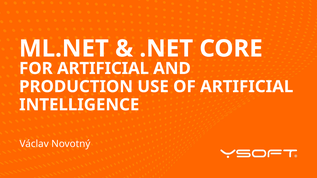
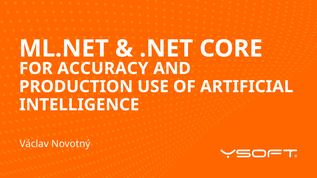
FOR ARTIFICIAL: ARTIFICIAL -> ACCURACY (103, 69)
